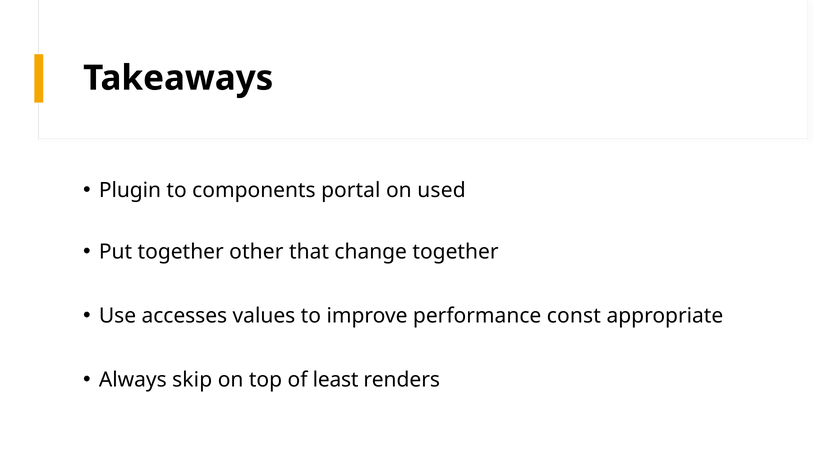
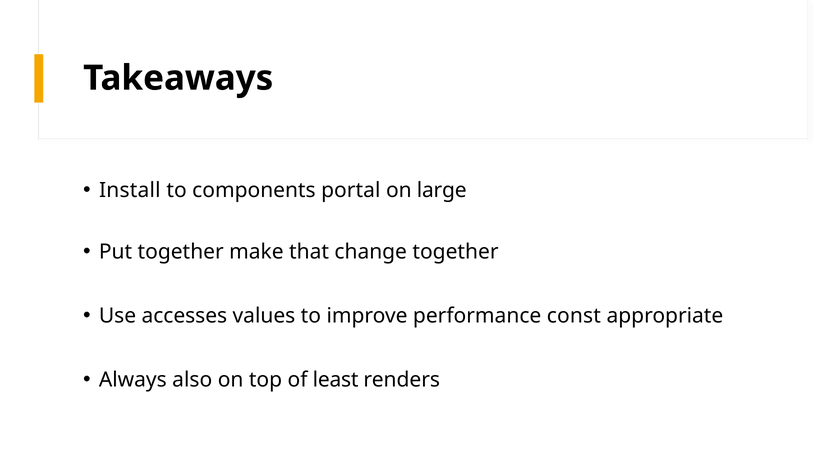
Plugin: Plugin -> Install (130, 190)
used: used -> large (442, 190)
other: other -> make (256, 252)
skip: skip -> also (192, 380)
